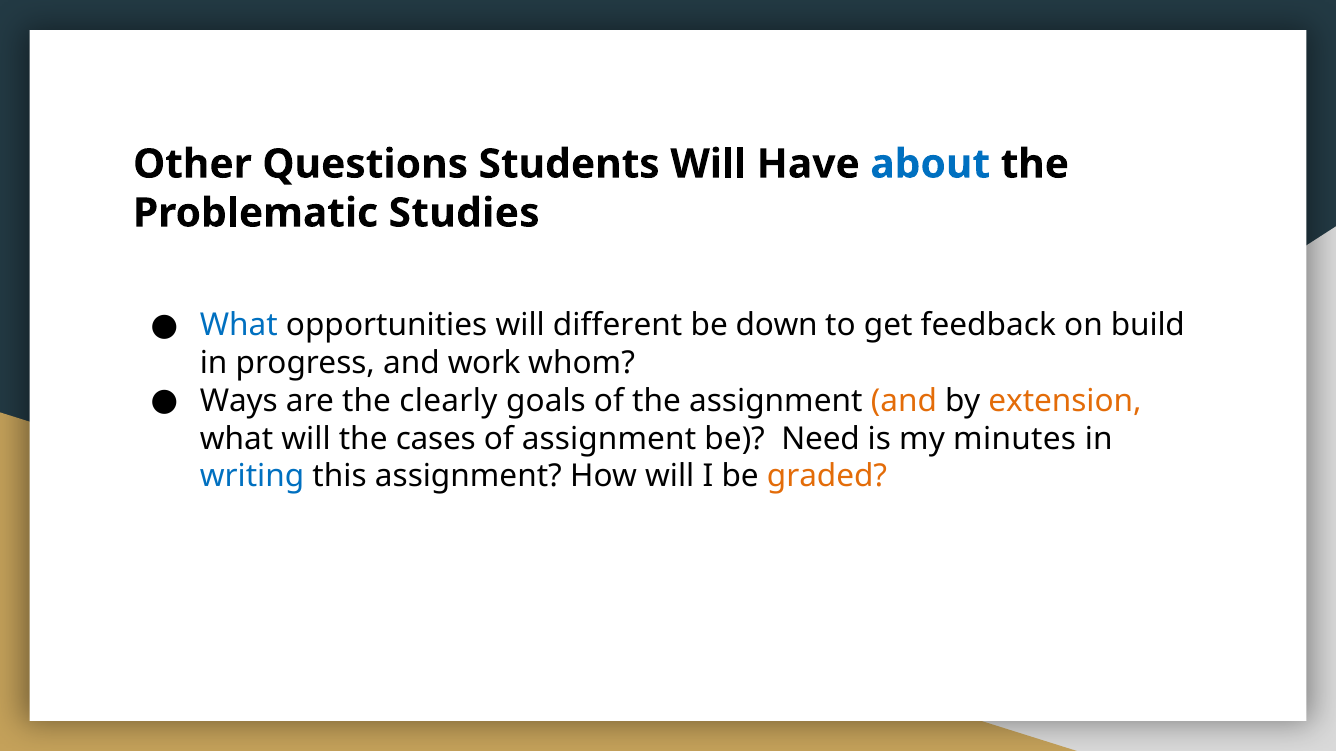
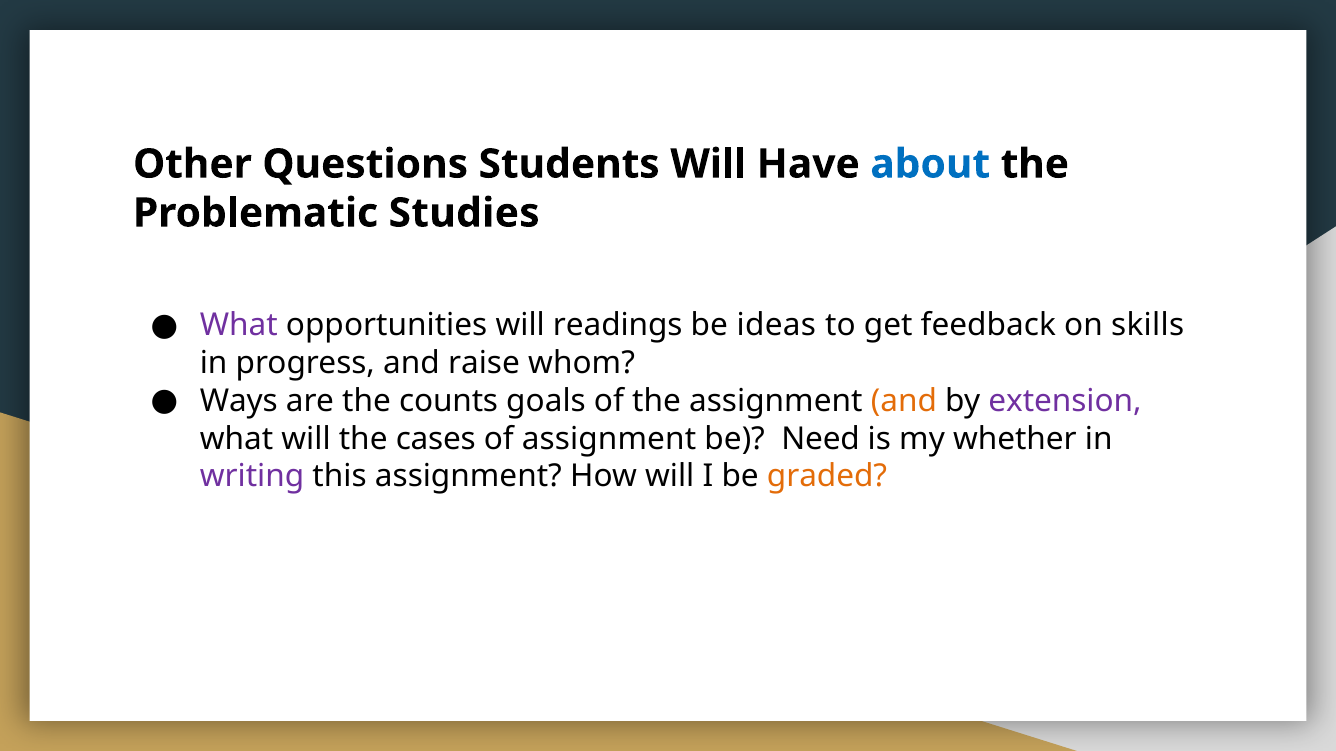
What colour: blue -> purple (239, 325)
different: different -> readings (618, 325)
down: down -> ideas (776, 325)
build: build -> skills (1148, 325)
work: work -> raise (484, 363)
clearly: clearly -> counts (449, 401)
extension colour: orange -> purple (1065, 401)
minutes: minutes -> whether (1015, 439)
writing colour: blue -> purple (252, 477)
